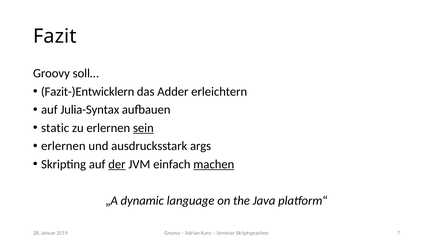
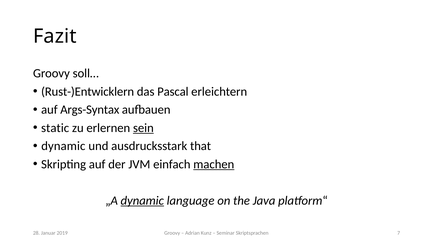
Fazit-)Entwicklern: Fazit-)Entwicklern -> Rust-)Entwicklern (88, 91)
Adder: Adder -> Pascal (173, 91)
Julia-Syntax: Julia-Syntax -> Args-Syntax (90, 110)
erlernen: erlernen -> dynamic (63, 146)
args: args -> that (201, 146)
der underline: present -> none (117, 164)
dynamic underline: none -> present (142, 200)
